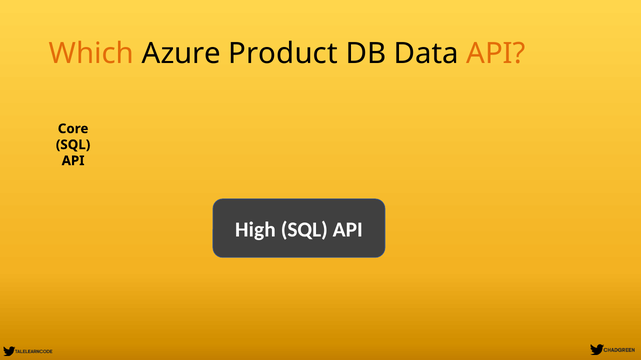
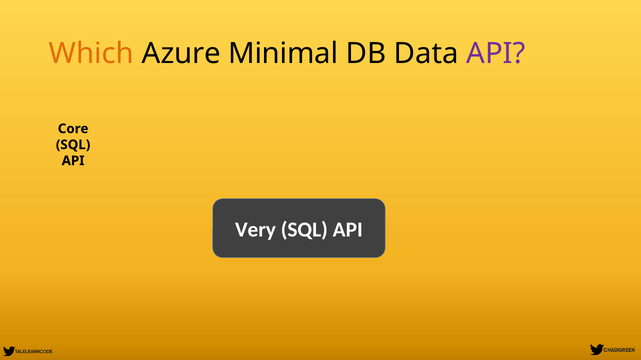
Product: Product -> Minimal (283, 54)
API colour: orange -> purple (496, 54)
High: High -> Very (255, 230)
